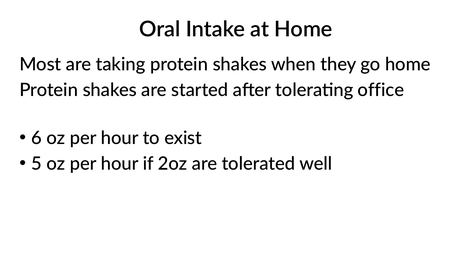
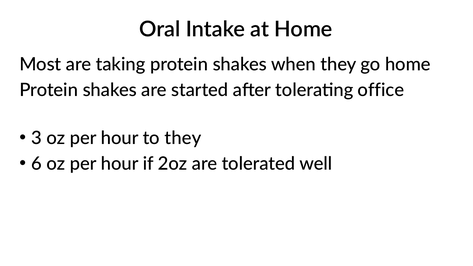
6: 6 -> 3 (37, 138)
to exist: exist -> they (183, 138)
5: 5 -> 6 (37, 164)
